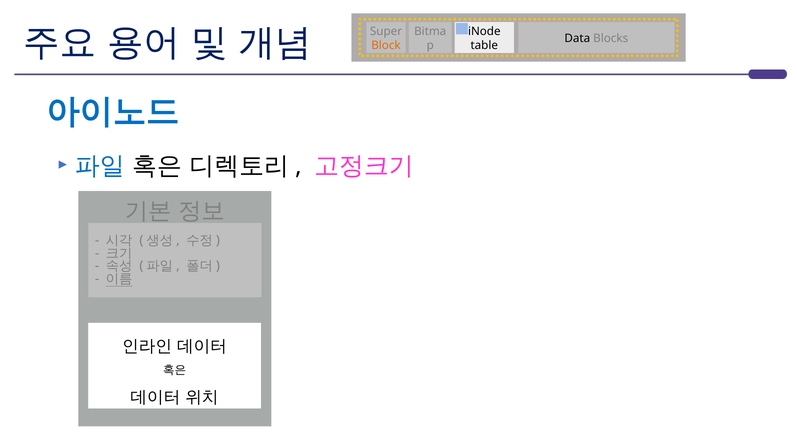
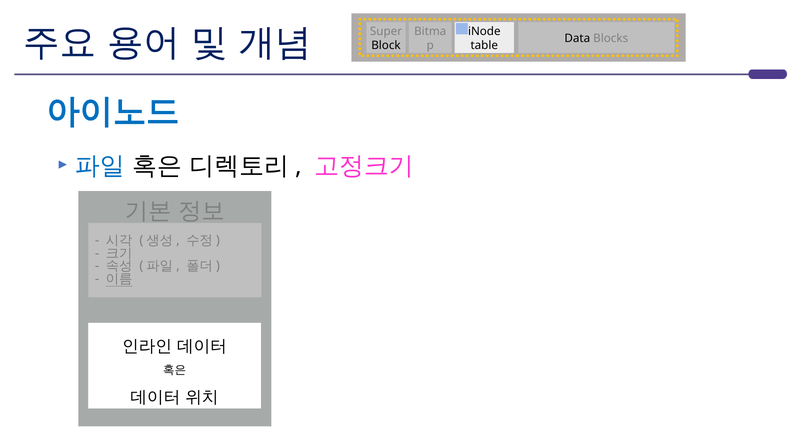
Block colour: orange -> black (386, 45)
